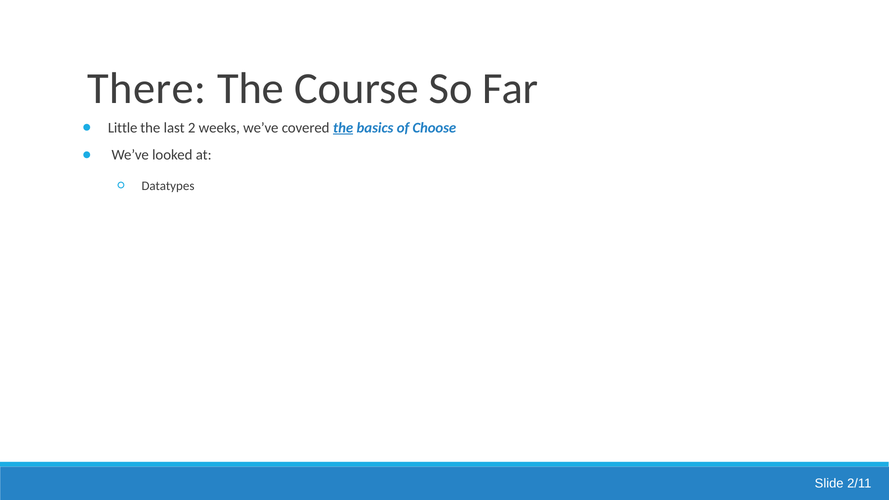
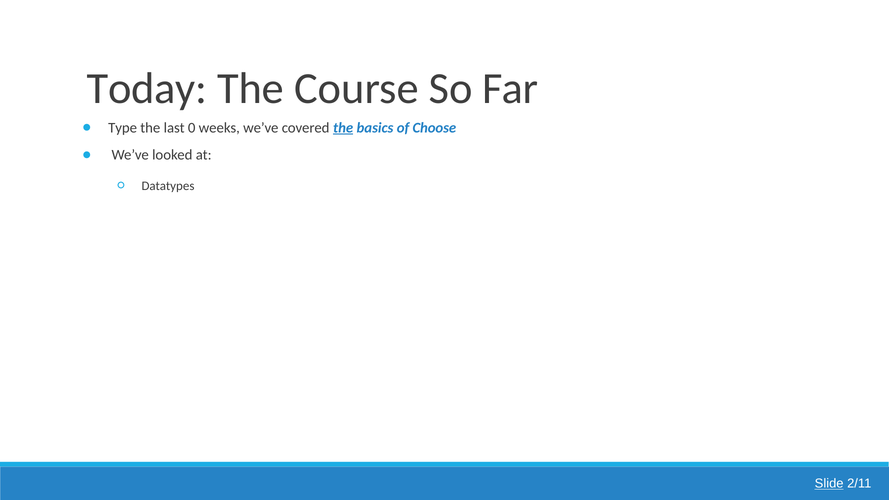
There: There -> Today (147, 88)
Little: Little -> Type (123, 128)
2: 2 -> 0 (192, 128)
Slide underline: none -> present (829, 484)
